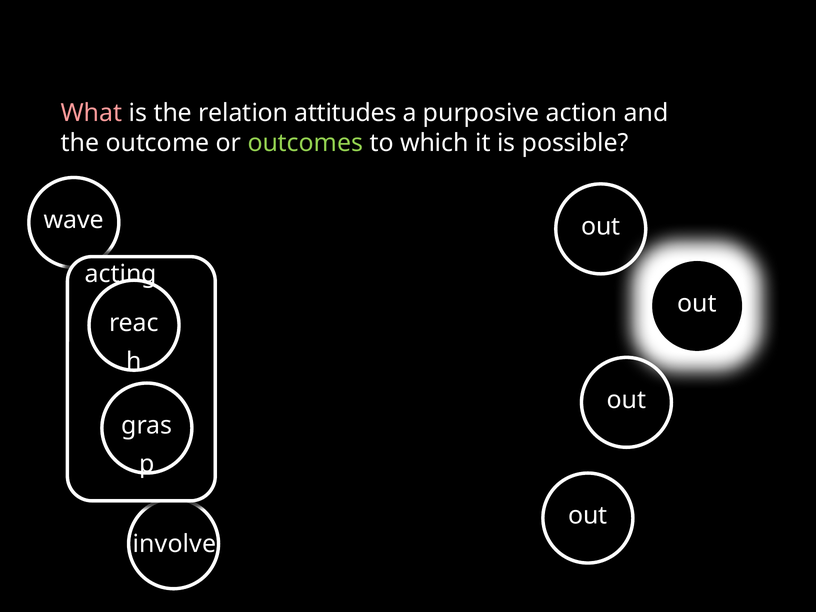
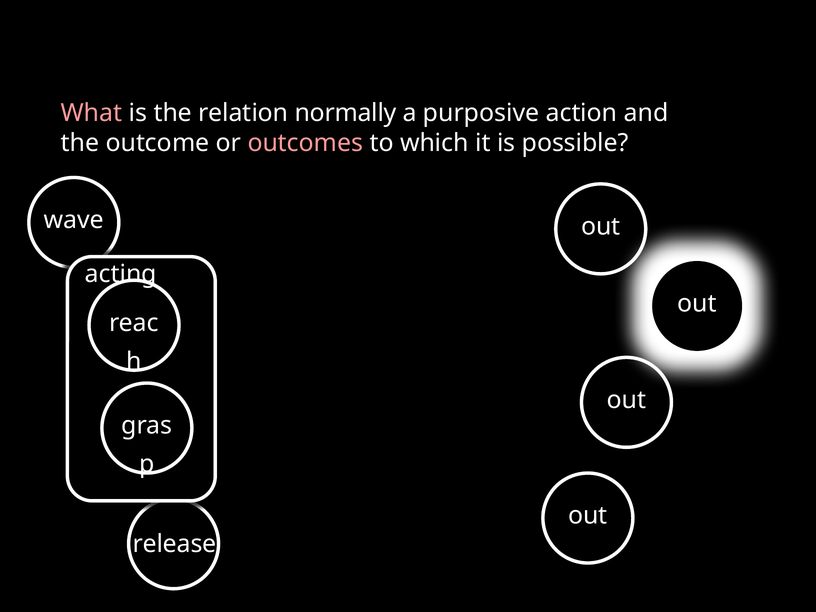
attitudes: attitudes -> normally (346, 113)
outcomes colour: light green -> pink (305, 143)
involve: involve -> release (175, 544)
